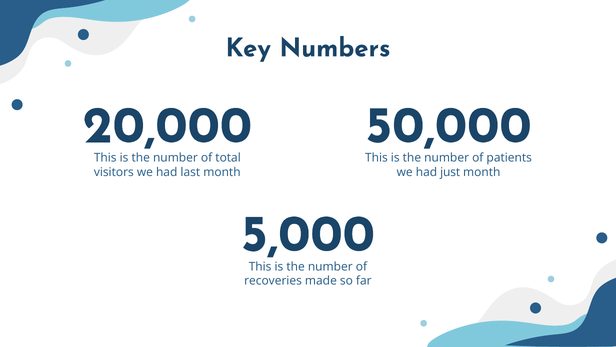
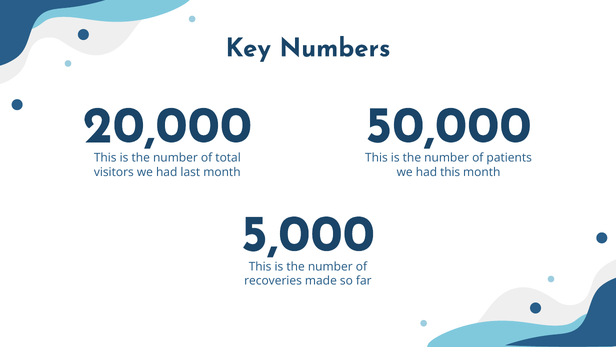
had just: just -> this (450, 172)
